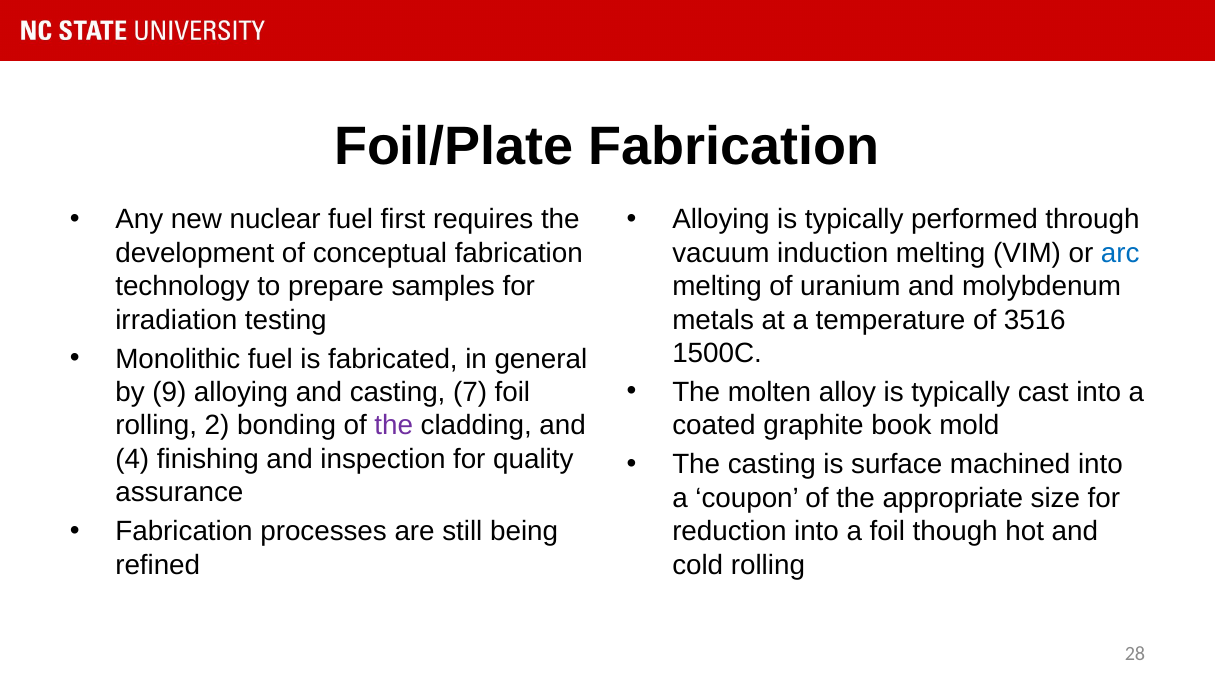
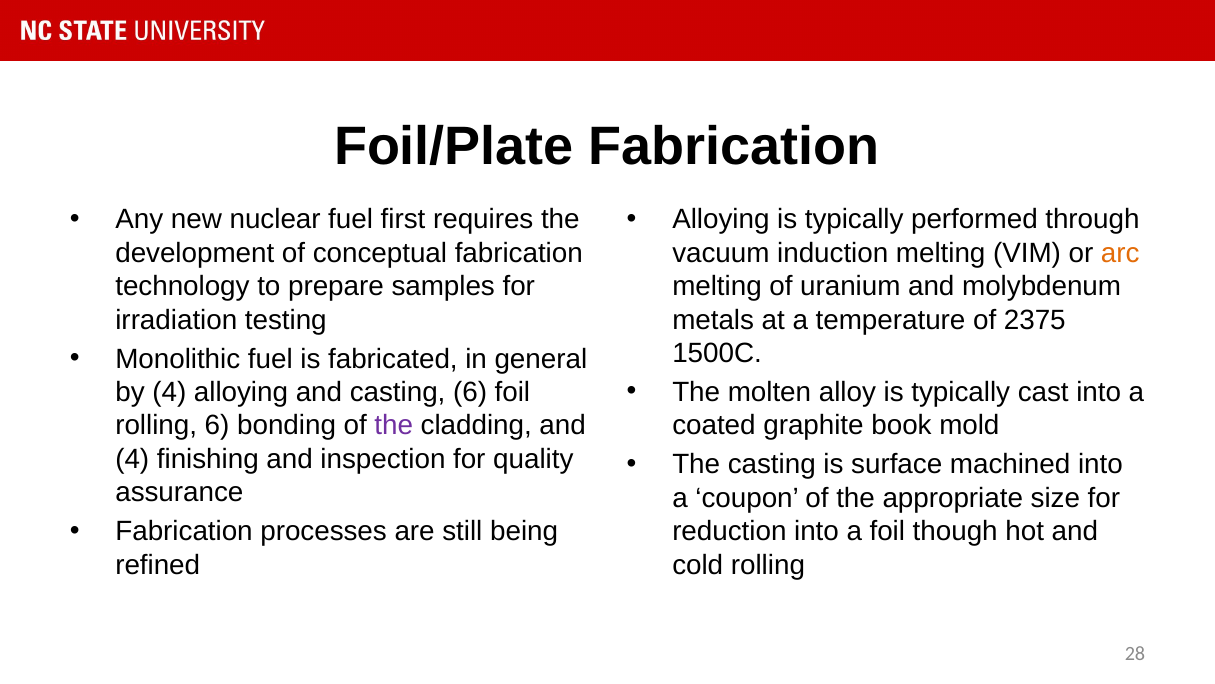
arc colour: blue -> orange (1120, 253)
3516: 3516 -> 2375 (1035, 320)
by 9: 9 -> 4 (169, 392)
casting 7: 7 -> 6 (470, 392)
rolling 2: 2 -> 6 (217, 425)
